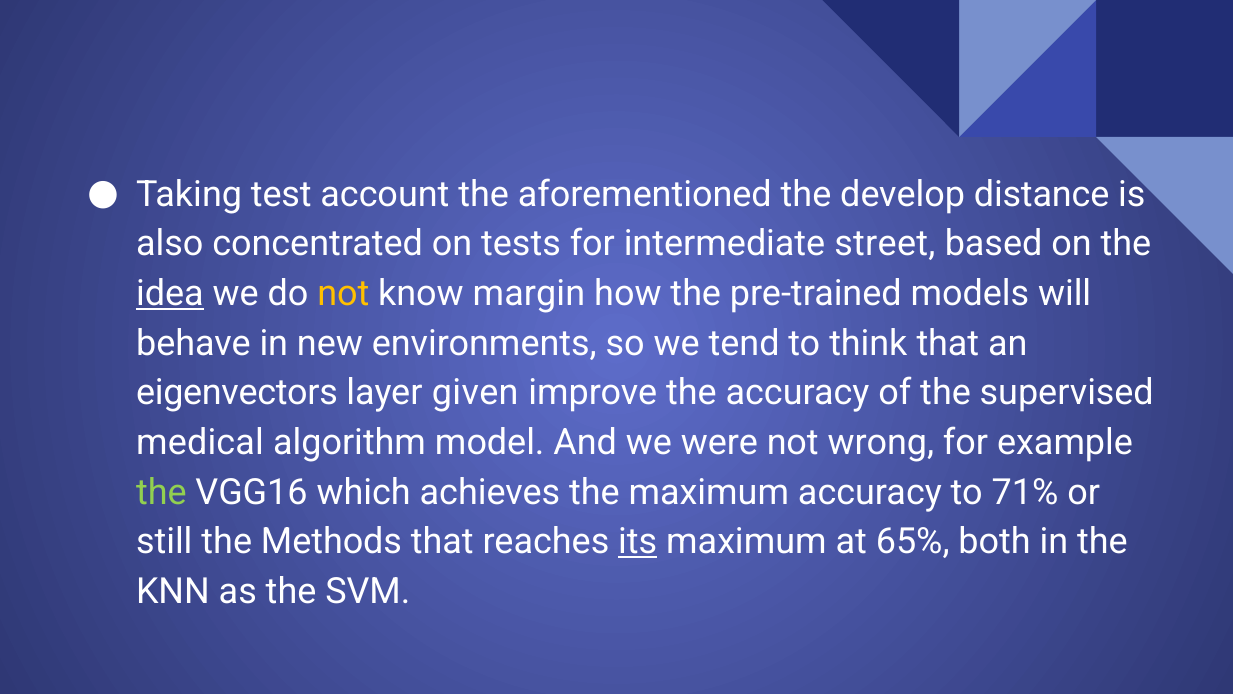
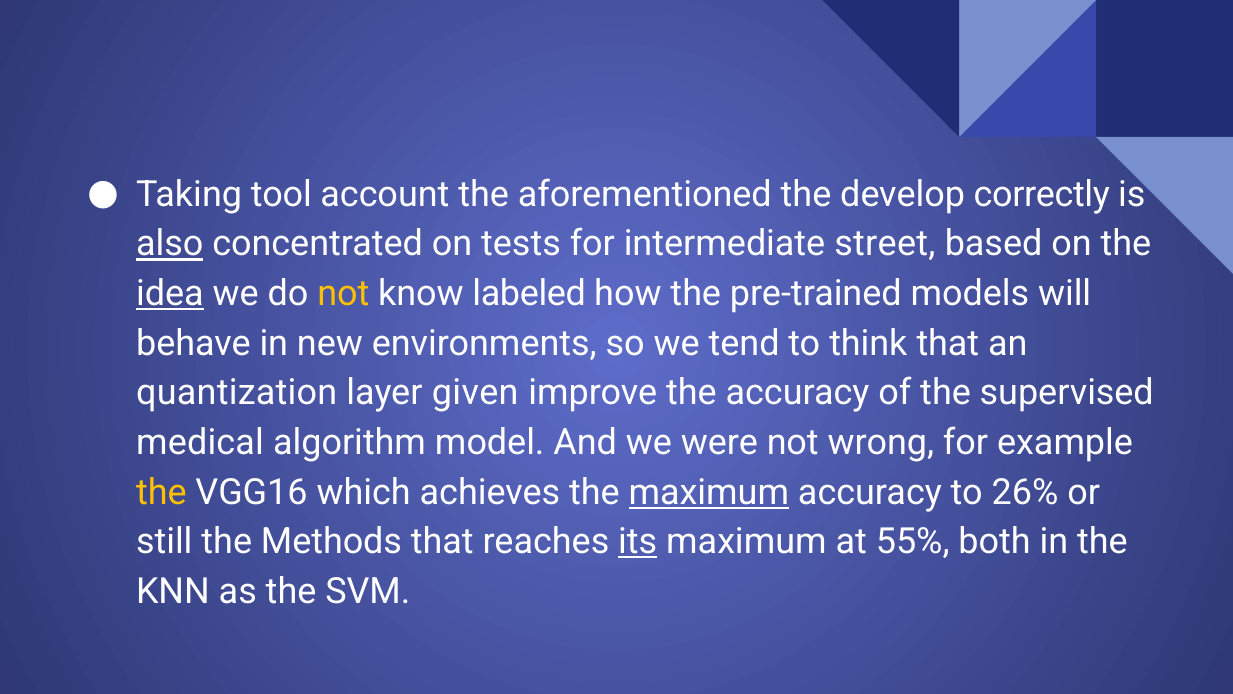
test: test -> tool (281, 194)
distance: distance -> correctly (1042, 194)
also underline: none -> present (170, 244)
margin: margin -> labeled (529, 293)
eigenvectors: eigenvectors -> quantization (237, 393)
the colour: light green -> yellow (161, 492)
maximum underline: none -> present (709, 492)
71%: 71% -> 26% (1025, 492)
65%: 65% -> 55% (913, 542)
